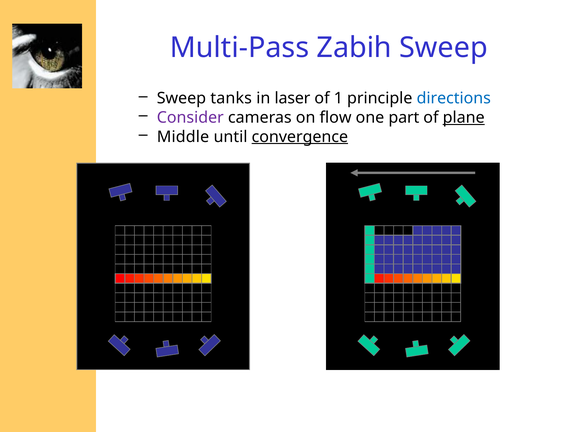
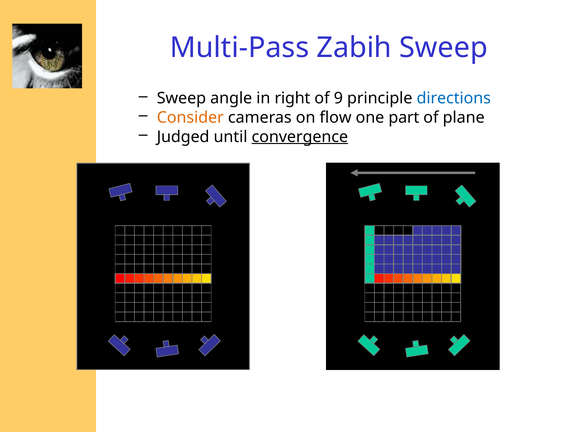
tanks: tanks -> angle (231, 98)
laser: laser -> right (292, 98)
1: 1 -> 9 (338, 98)
Consider colour: purple -> orange (190, 118)
plane underline: present -> none (464, 118)
Middle: Middle -> Judged (183, 137)
